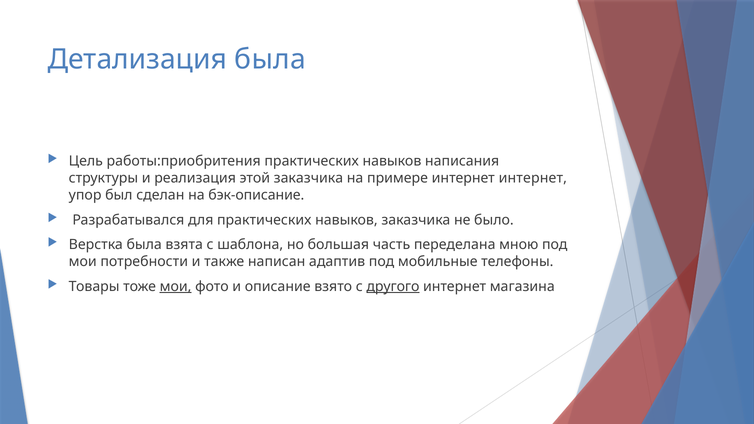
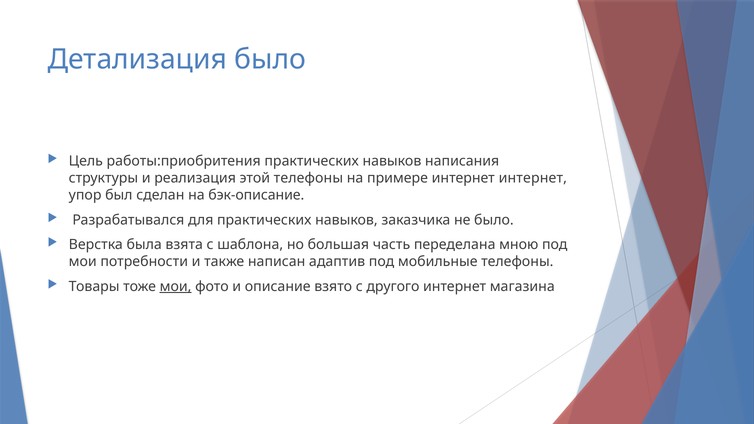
Детализация была: была -> было (270, 59)
этой заказчика: заказчика -> телефоны (308, 178)
другого underline: present -> none (393, 287)
